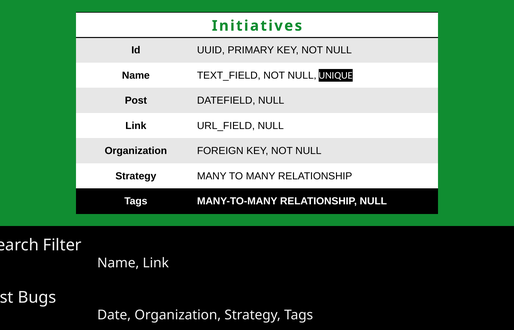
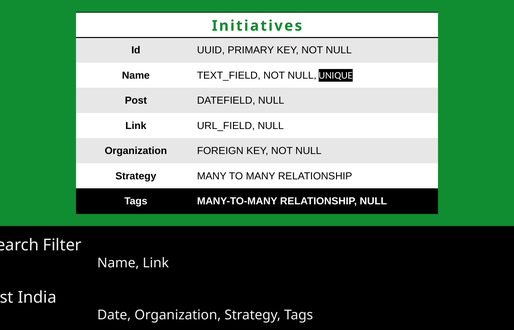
Bugs: Bugs -> India (37, 298)
